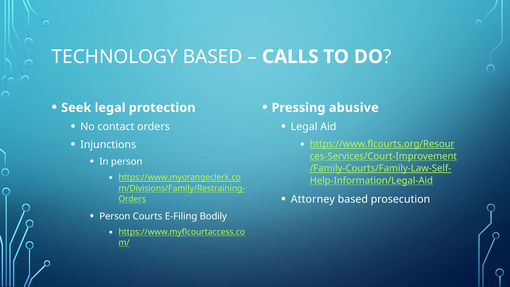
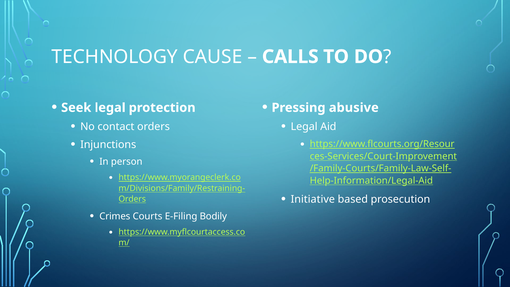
TECHNOLOGY BASED: BASED -> CAUSE (213, 57)
Attorney: Attorney -> Initiative (313, 199)
Person: Person -> Crimes (115, 216)
